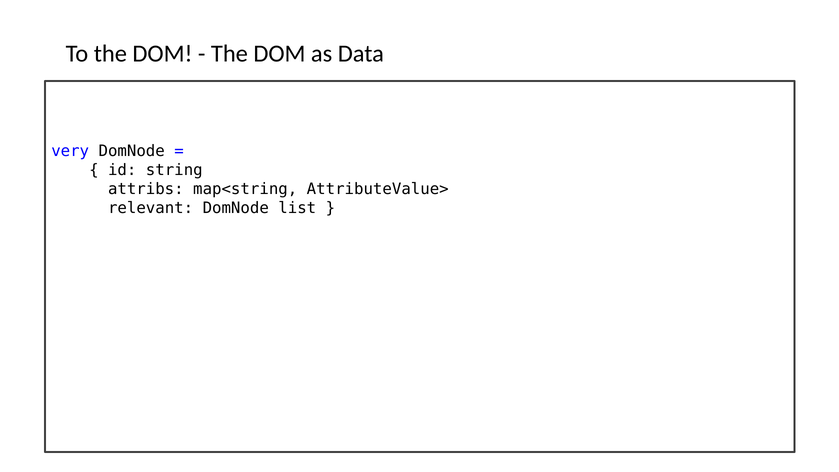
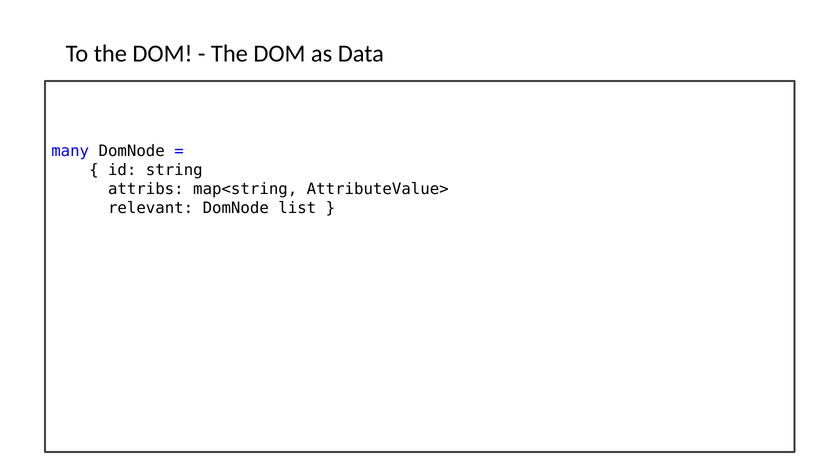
very: very -> many (70, 151)
